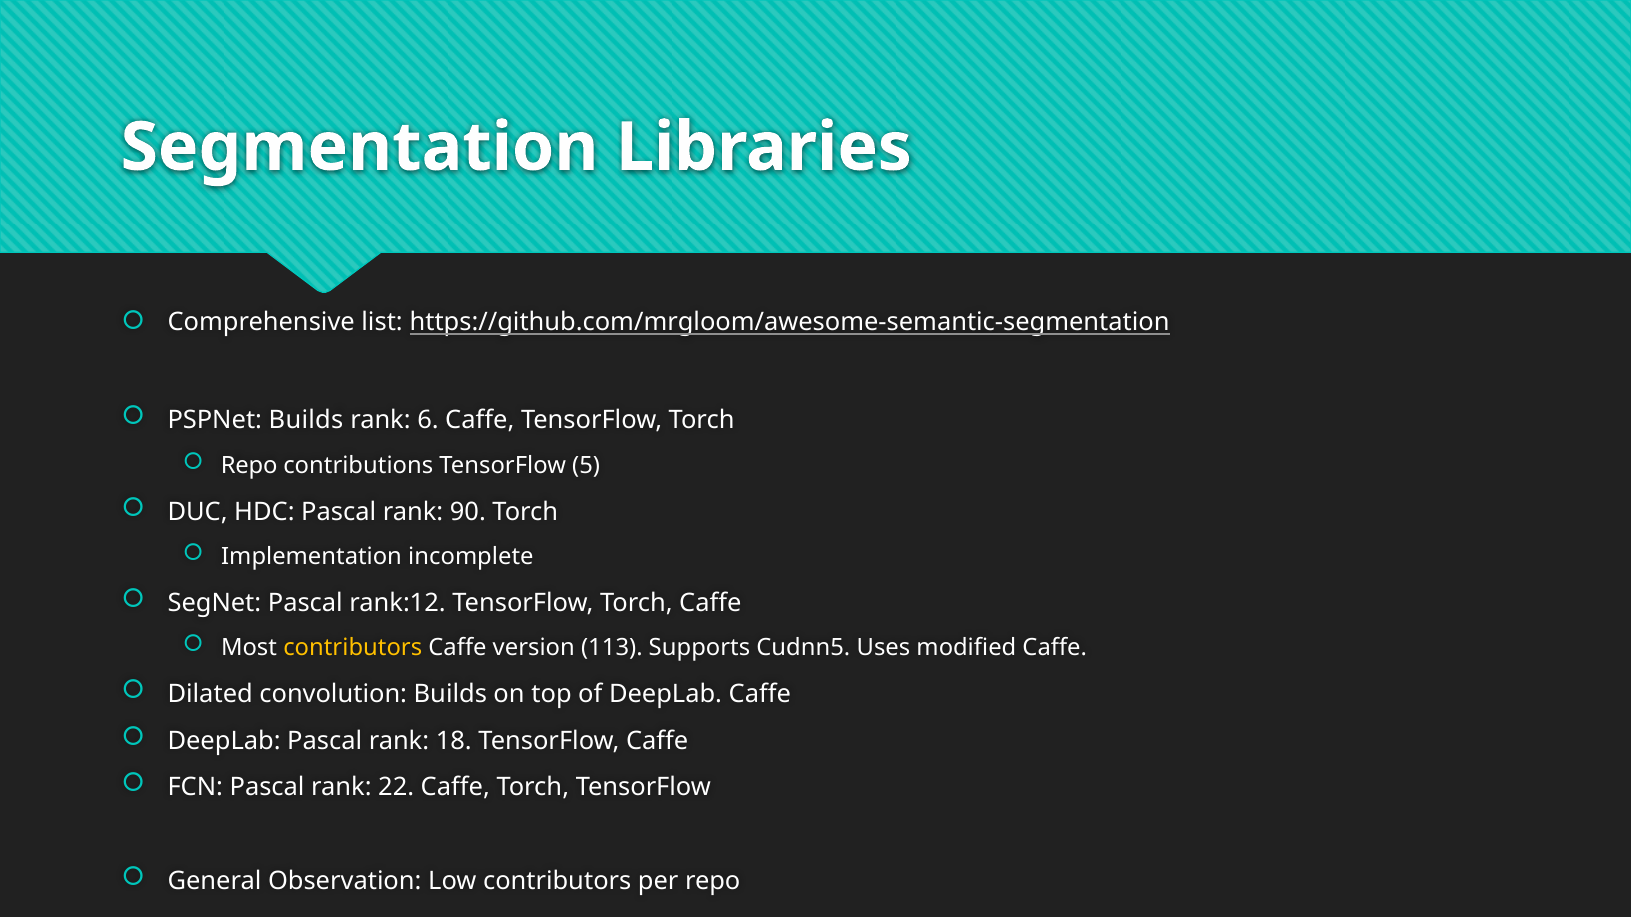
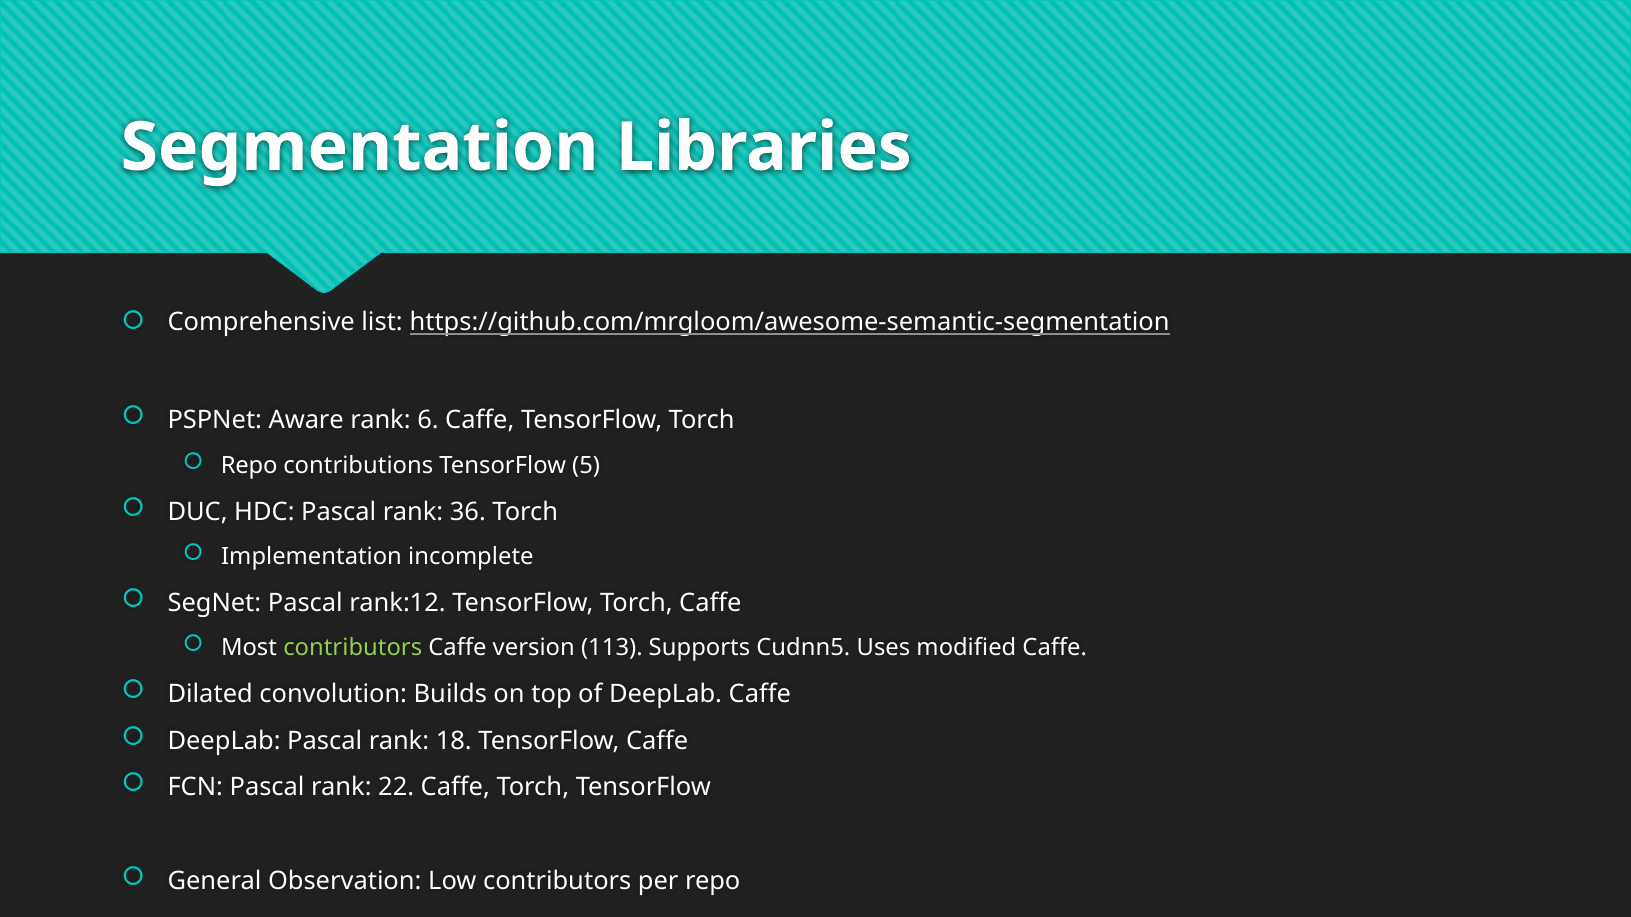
PSPNet Builds: Builds -> Aware (306, 421)
90: 90 -> 36 (468, 512)
contributors colour: yellow -> light green (353, 648)
